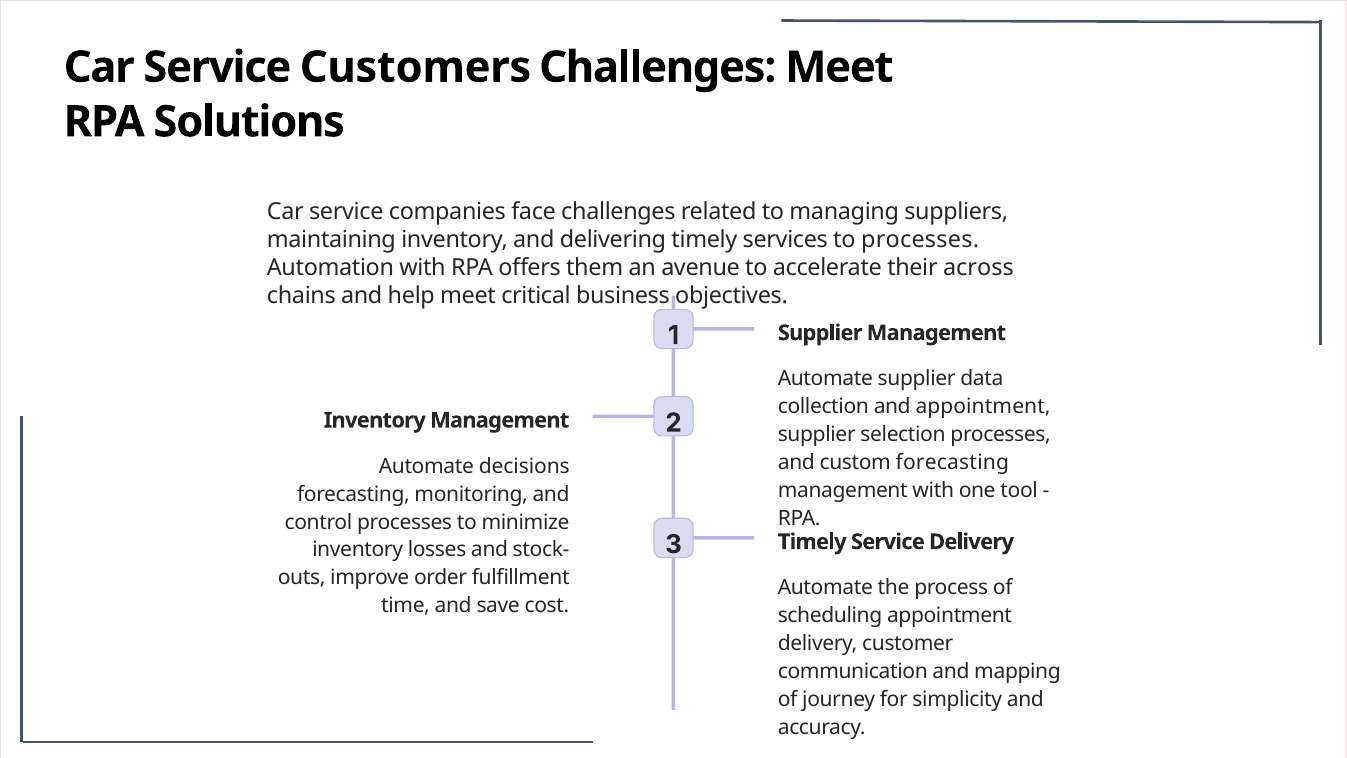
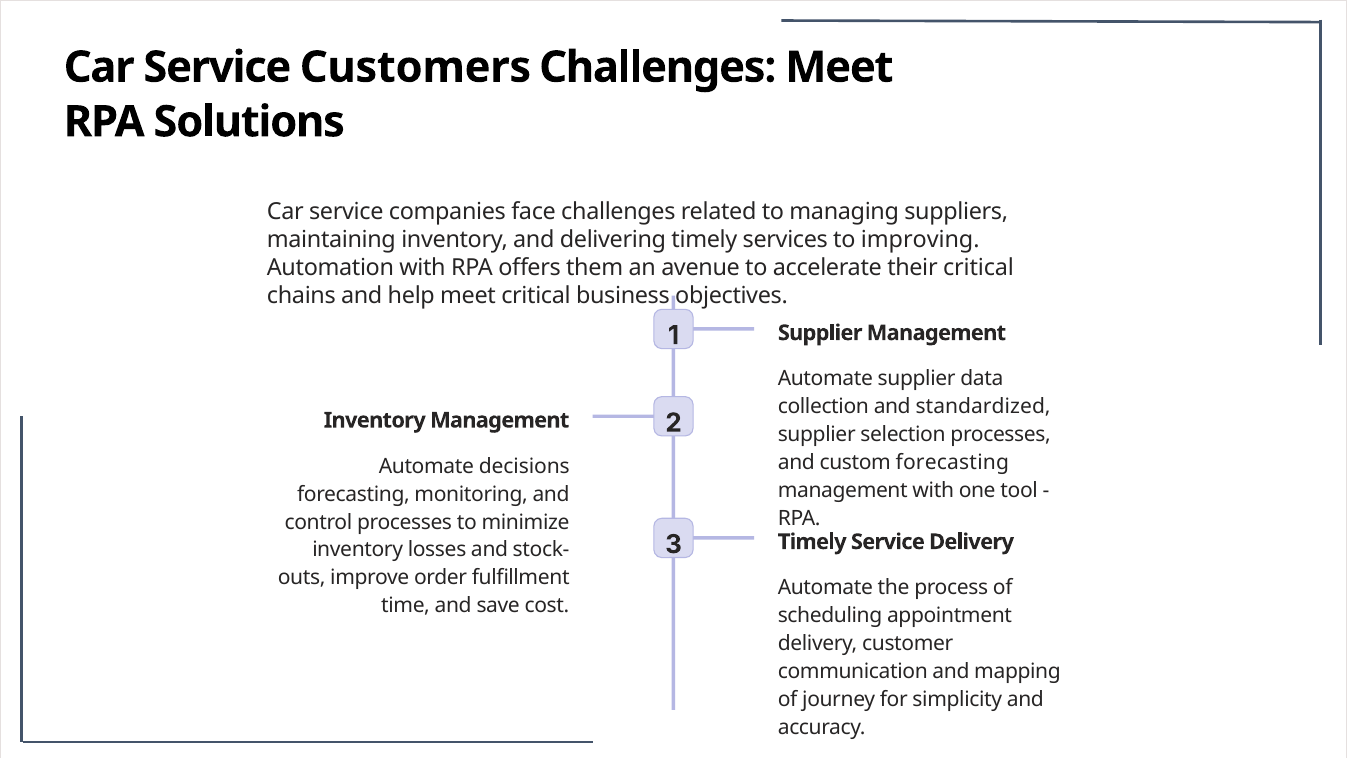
to processes: processes -> improving (920, 240)
their across: across -> critical (978, 268)
and appointment: appointment -> standardized (983, 407)
